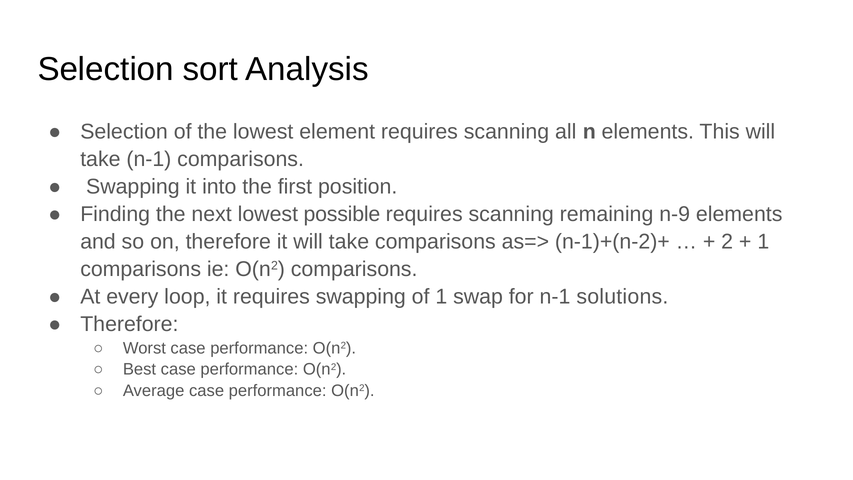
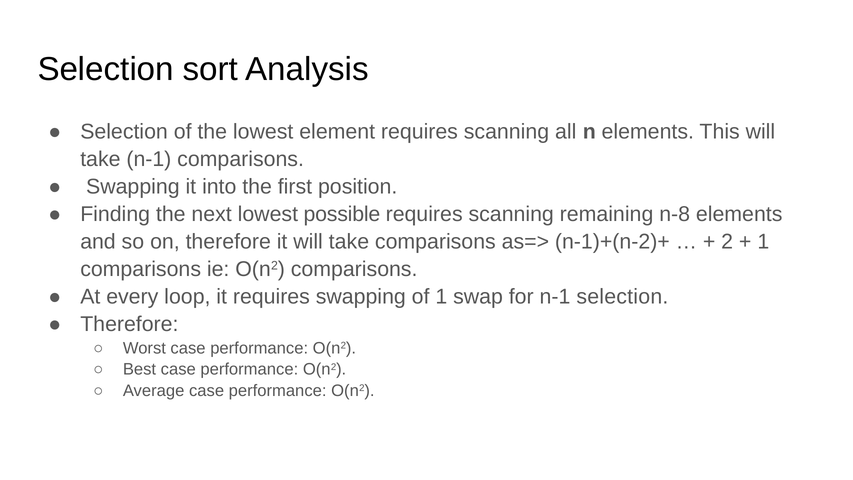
n-9: n-9 -> n-8 (675, 214)
n-1 solutions: solutions -> selection (622, 297)
